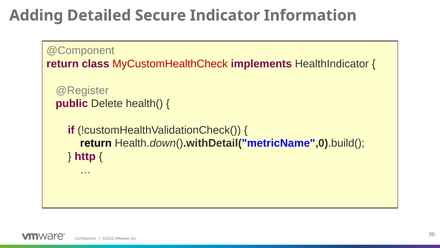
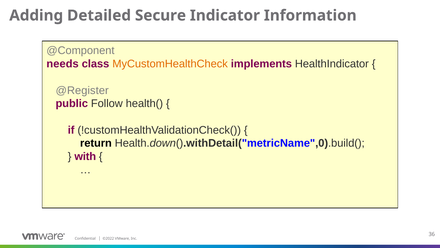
return: return -> needs (63, 64)
MyCustomHealthCheck colour: red -> orange (170, 64)
Delete: Delete -> Follow (107, 103)
http: http -> with (85, 156)
